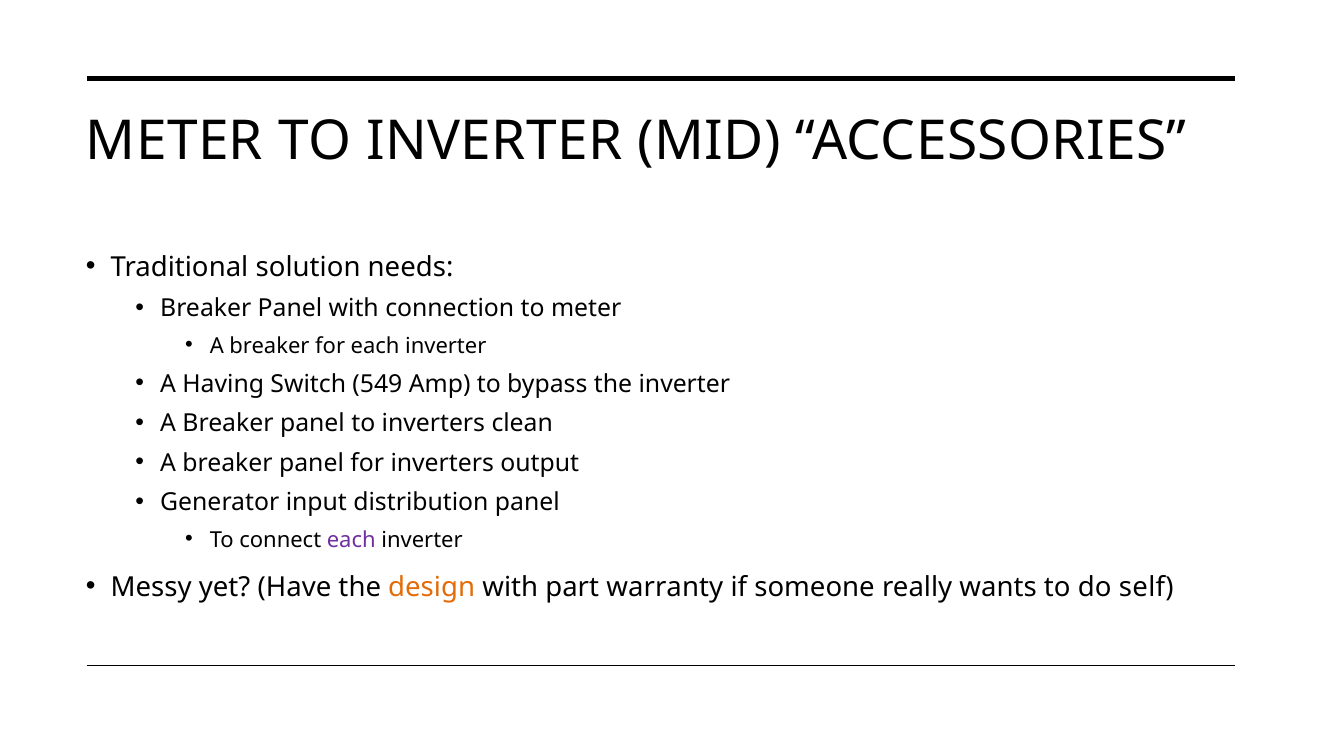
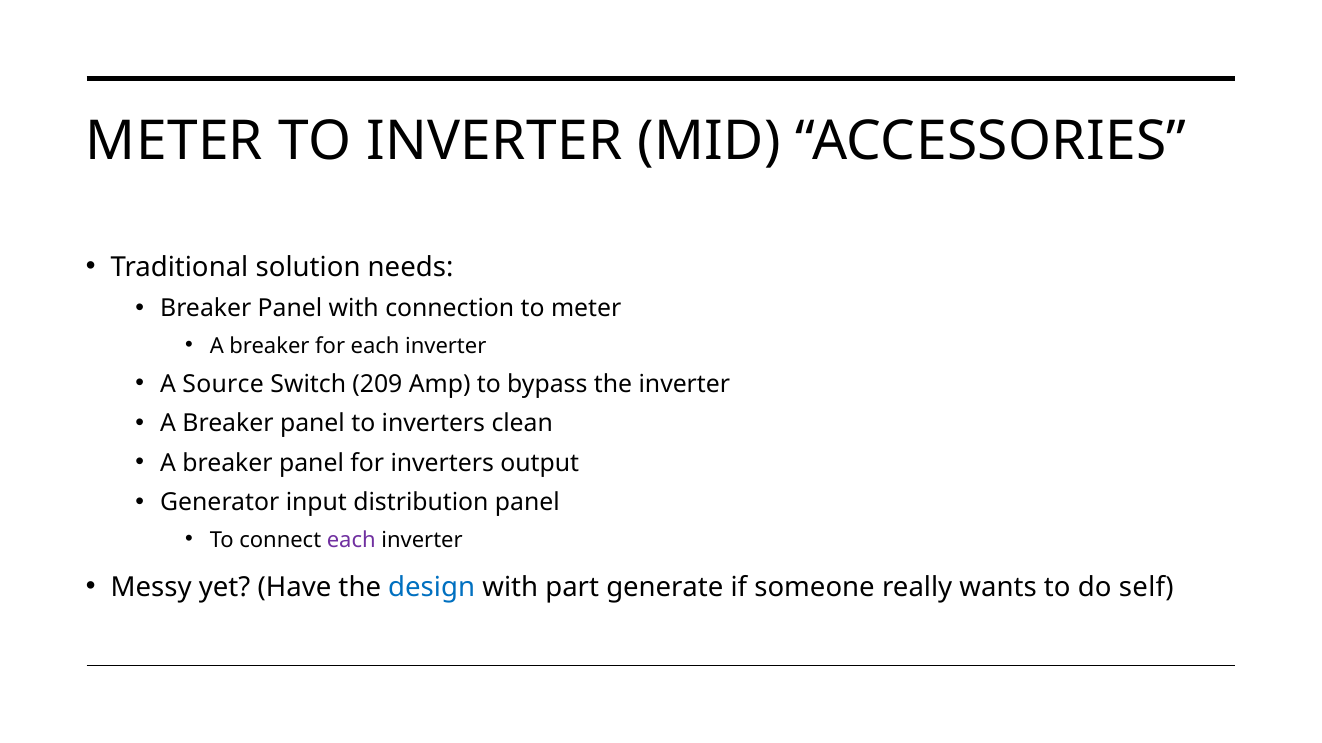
Having: Having -> Source (223, 384)
549: 549 -> 209 (377, 384)
design colour: orange -> blue (432, 587)
warranty: warranty -> generate (665, 587)
